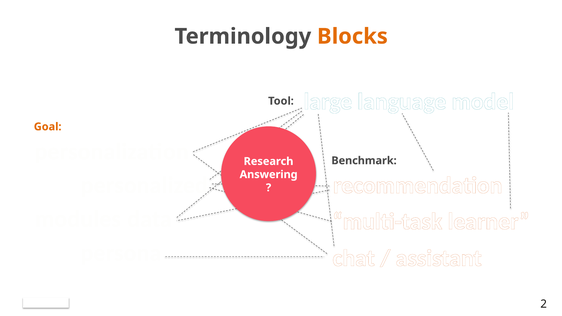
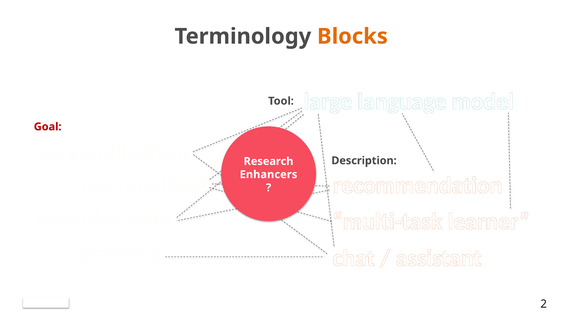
Goal colour: orange -> red (48, 127)
Benchmark: Benchmark -> Description (364, 161)
Answering: Answering -> Enhancers (269, 175)
